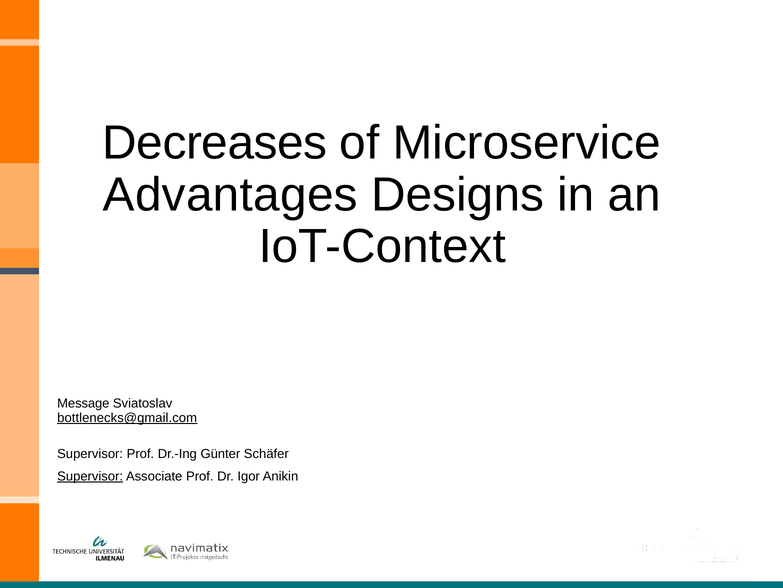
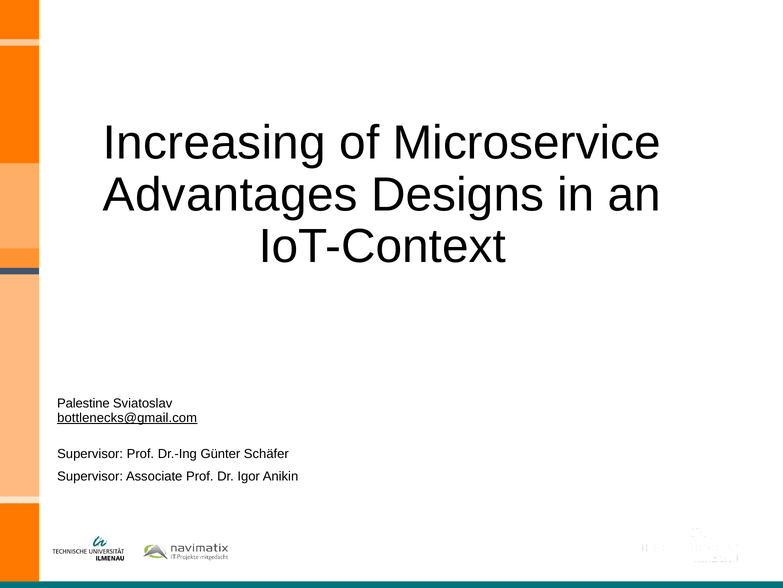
Decreases: Decreases -> Increasing (214, 143)
Message: Message -> Palestine (83, 403)
Supervisor underline: present -> none (90, 476)
